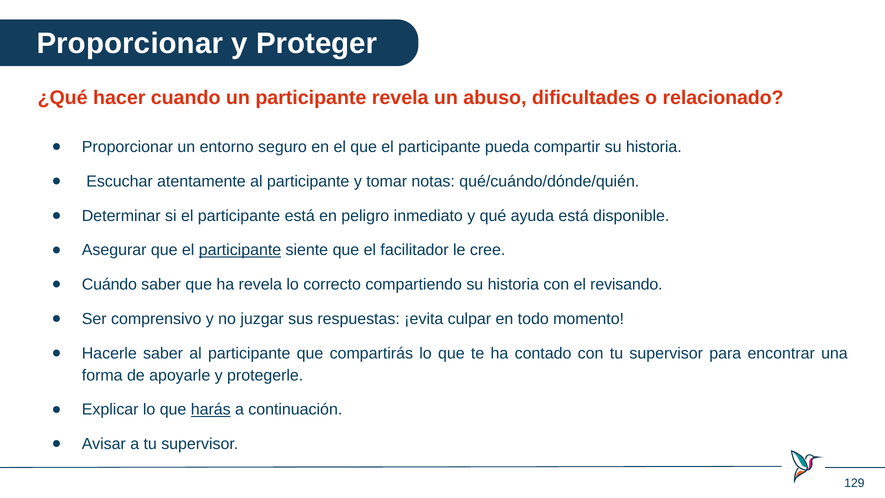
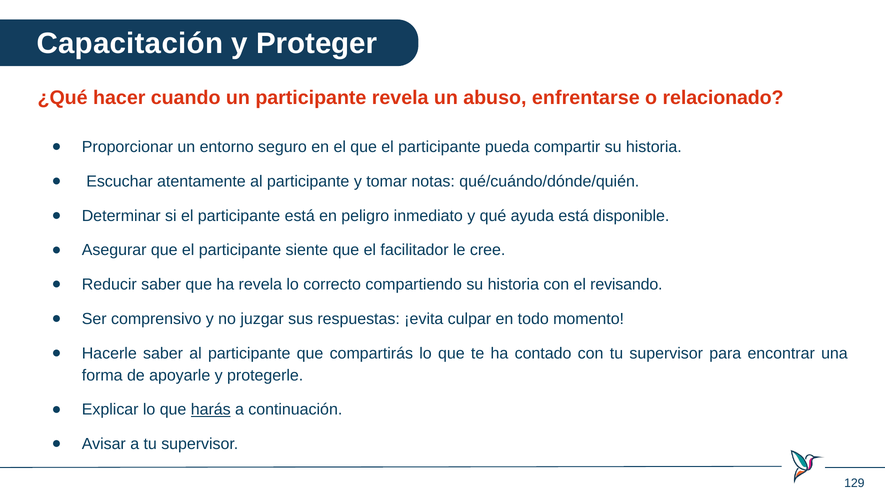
Proporcionar: Proporcionar -> Capacitación (130, 43)
dificultades: dificultades -> enfrentarse (586, 98)
participante underline: present -> none (240, 250)
Cuándo: Cuándo -> Reducir (109, 284)
